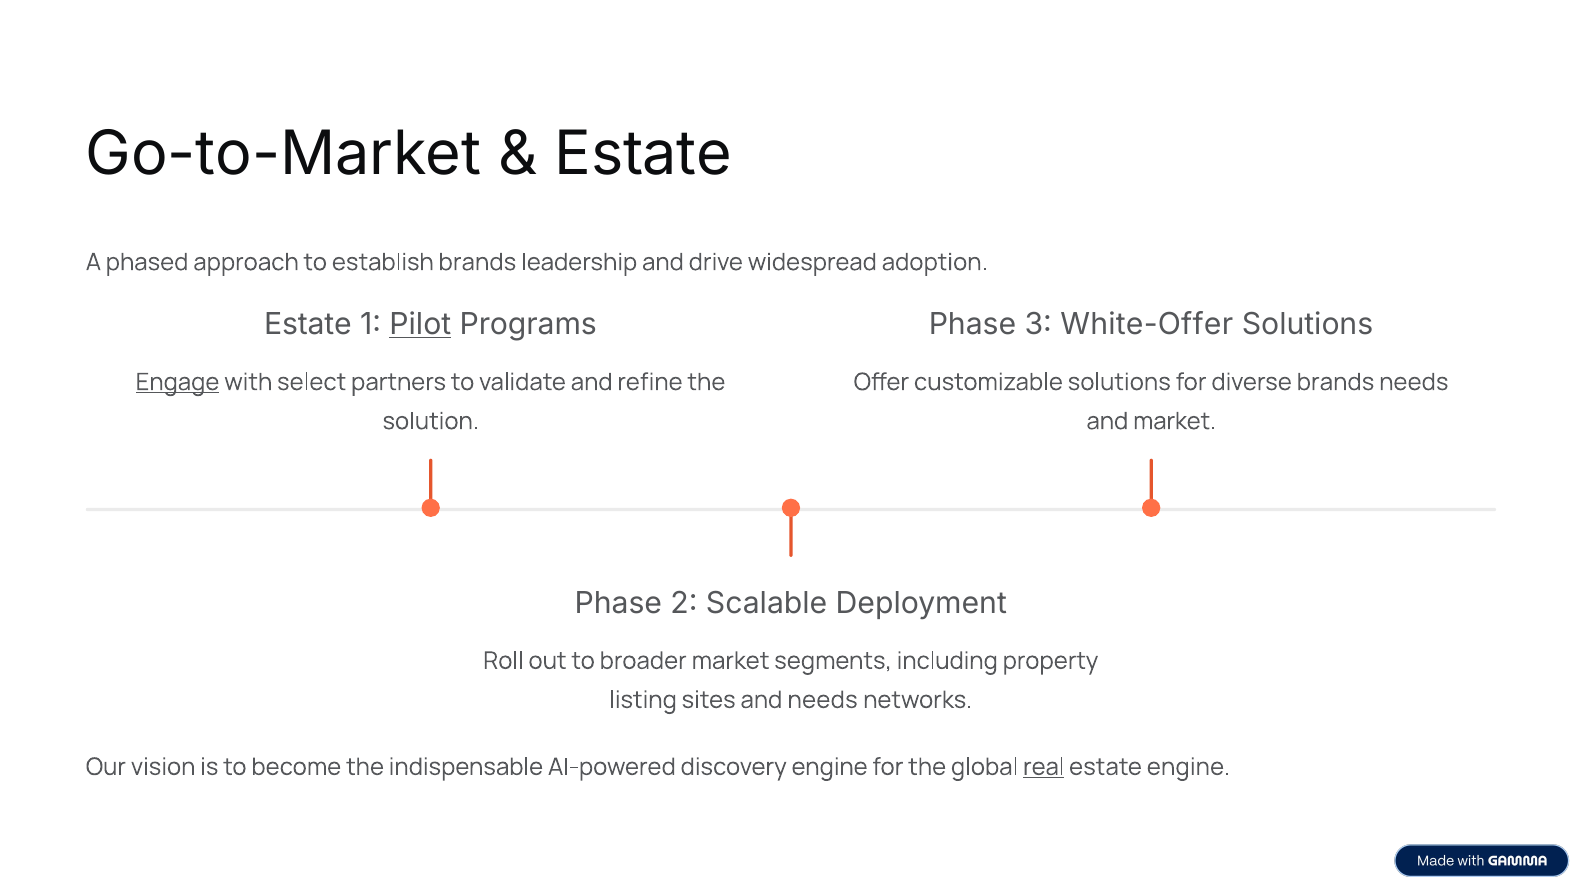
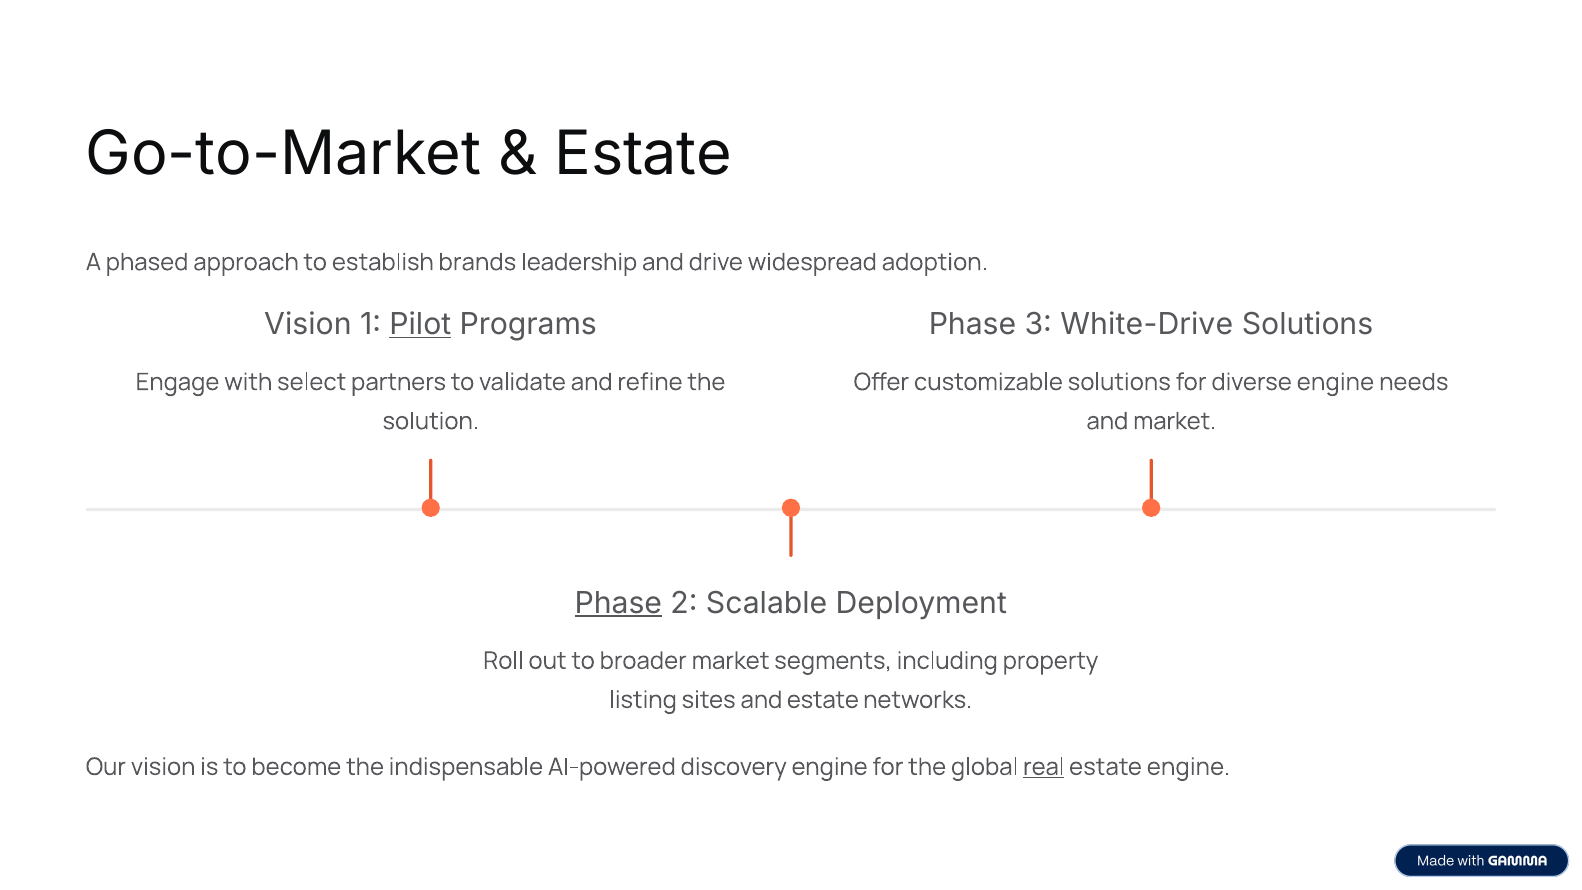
Estate: Estate -> Vision (308, 324)
White-Offer: White-Offer -> White-Drive (1147, 324)
Engage underline: present -> none (178, 382)
diverse brands: brands -> engine (1335, 382)
Phase underline: none -> present (618, 603)
and needs: needs -> estate (823, 700)
